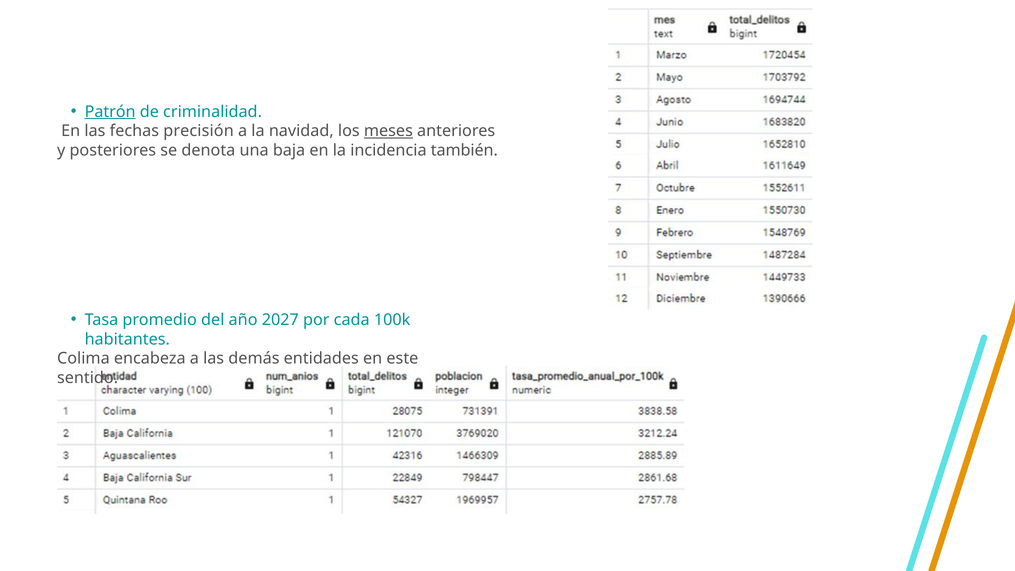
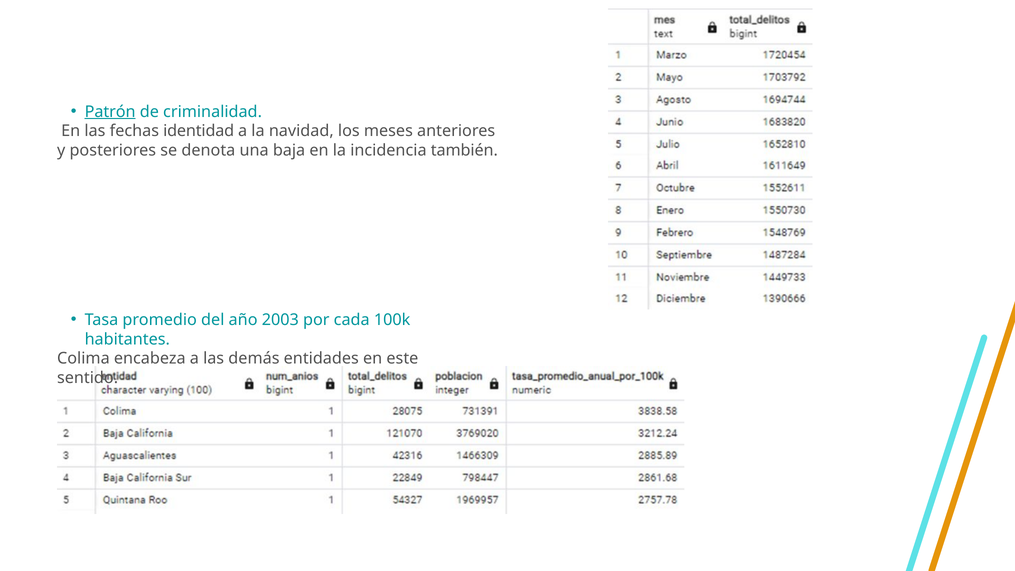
precisión: precisión -> identidad (199, 131)
meses underline: present -> none (388, 131)
2027: 2027 -> 2003 (280, 320)
